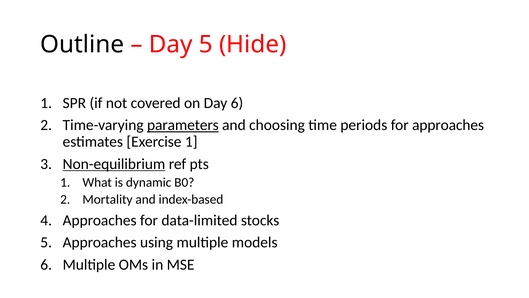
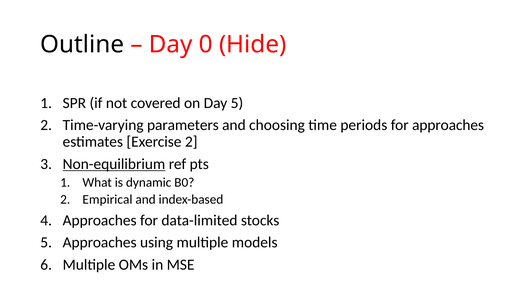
Day 5: 5 -> 0 (206, 44)
Day 6: 6 -> 5 (237, 103)
parameters underline: present -> none (183, 125)
Exercise 1: 1 -> 2 (191, 142)
Mortality: Mortality -> Empirical (107, 199)
